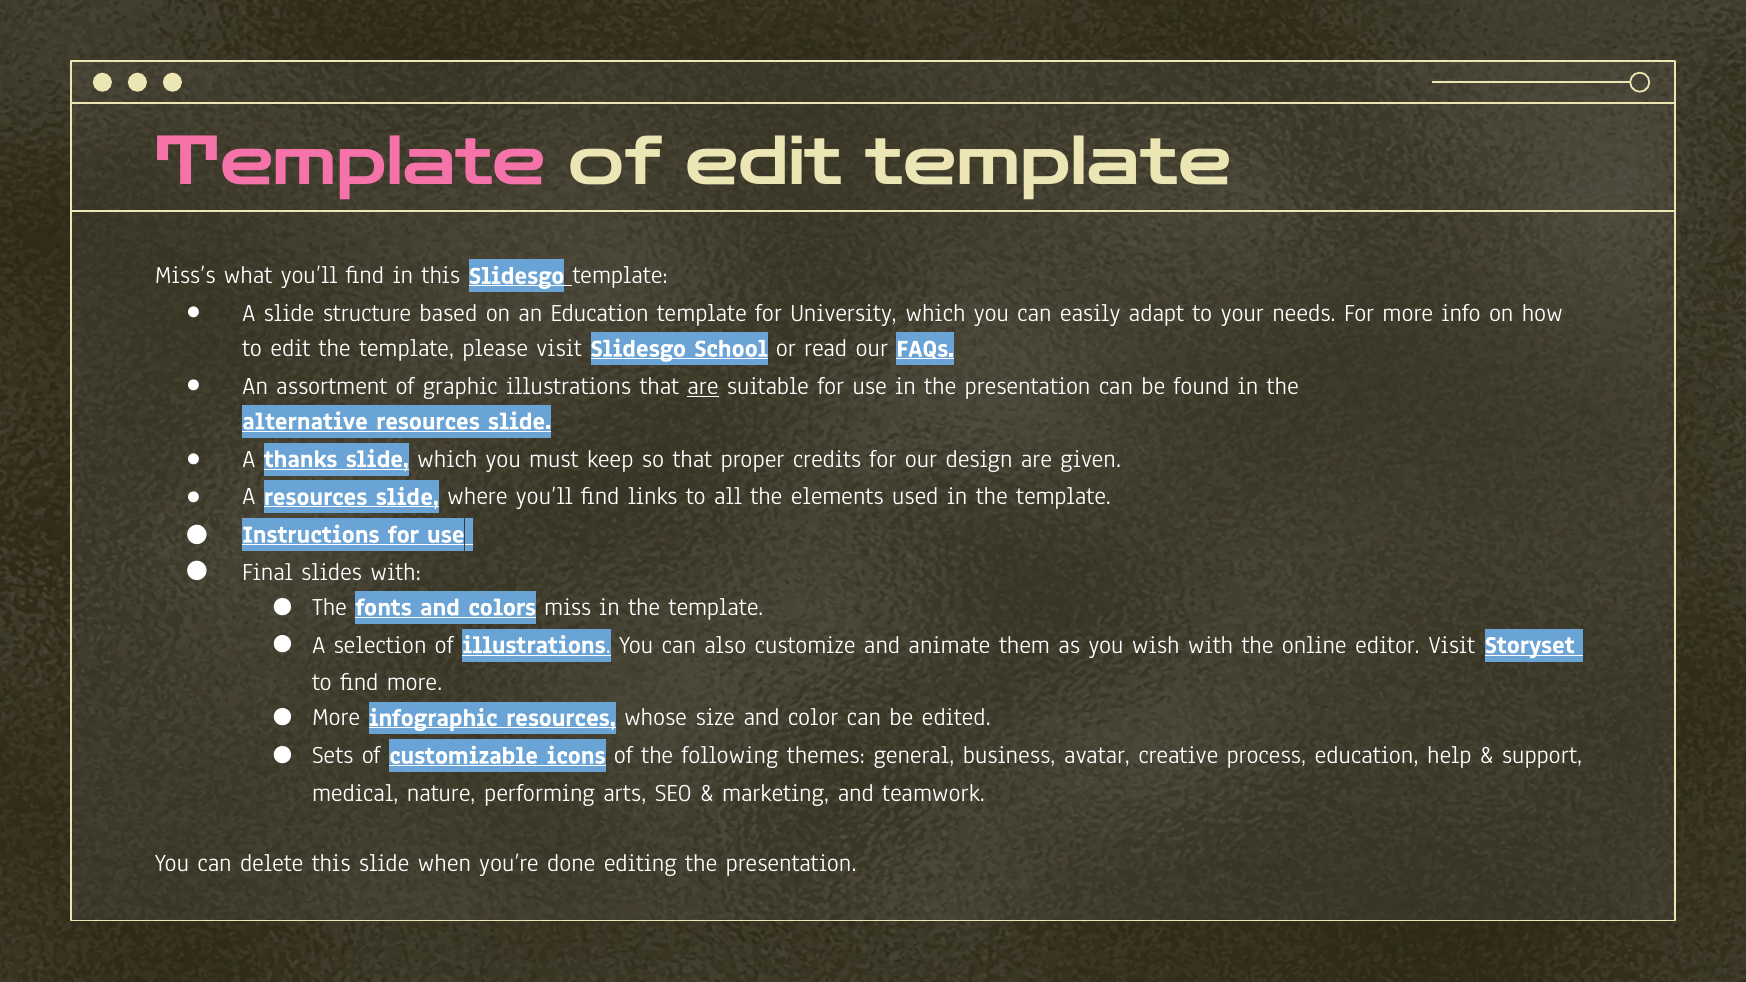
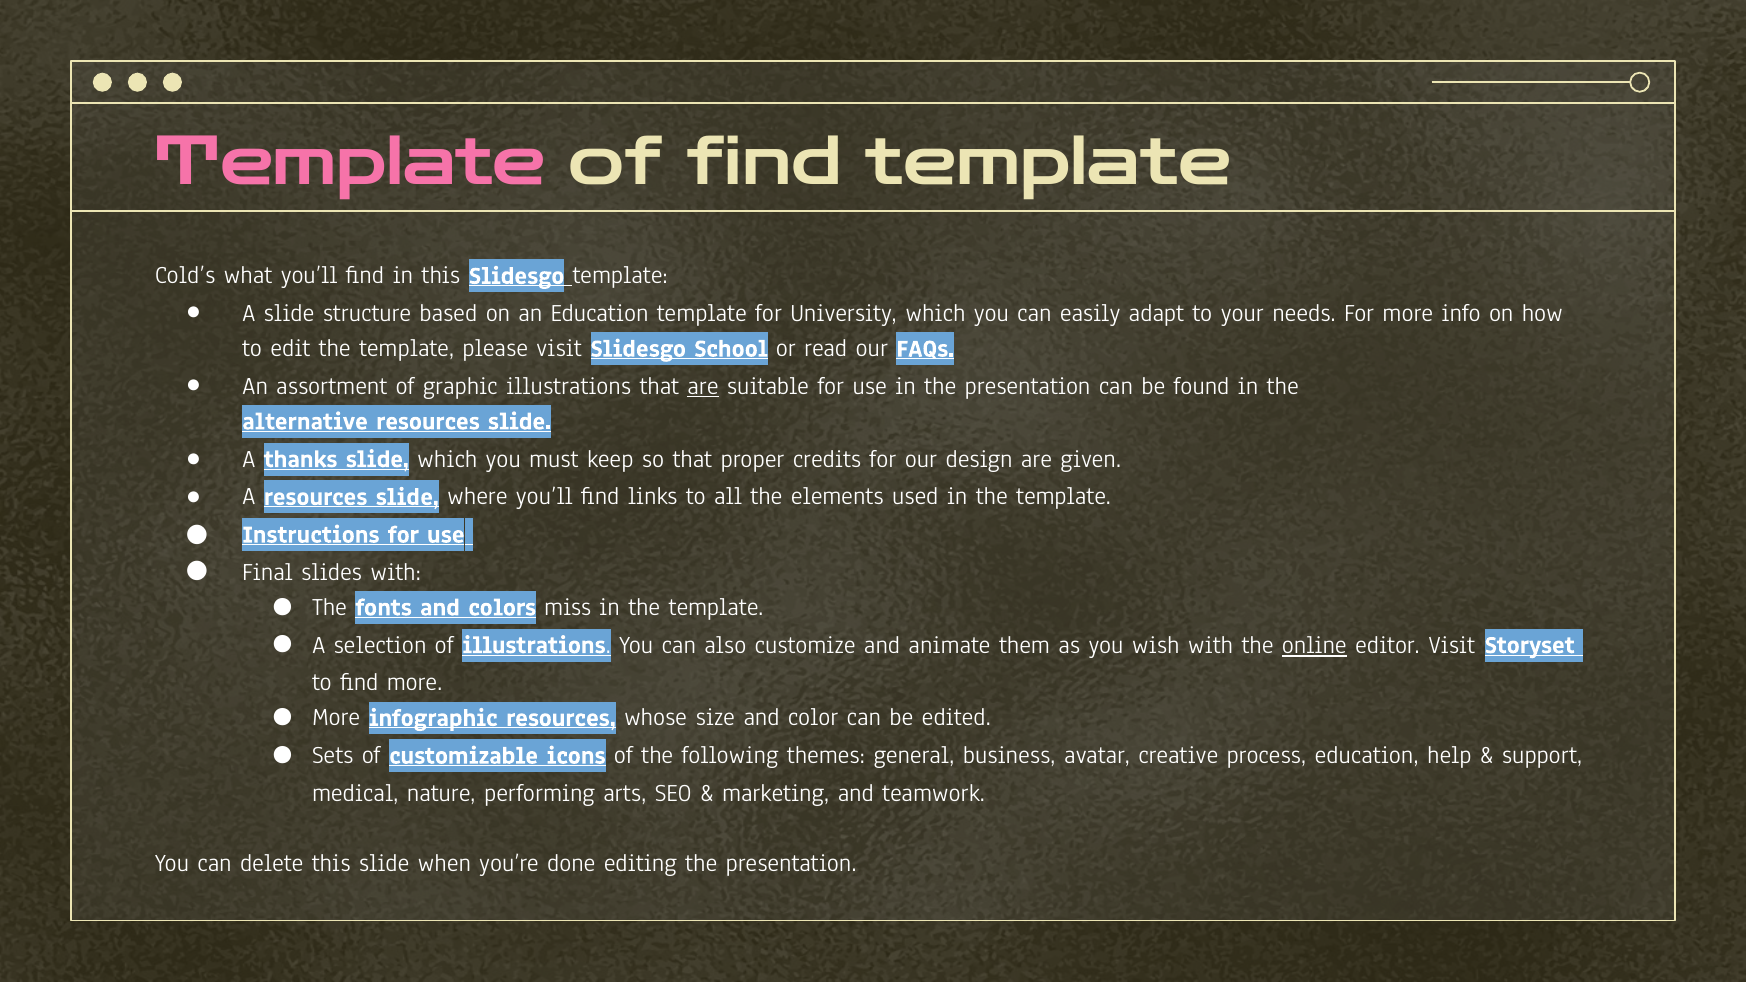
of edit: edit -> find (764, 162)
Miss’s: Miss’s -> Cold’s (185, 276)
online underline: none -> present (1314, 645)
